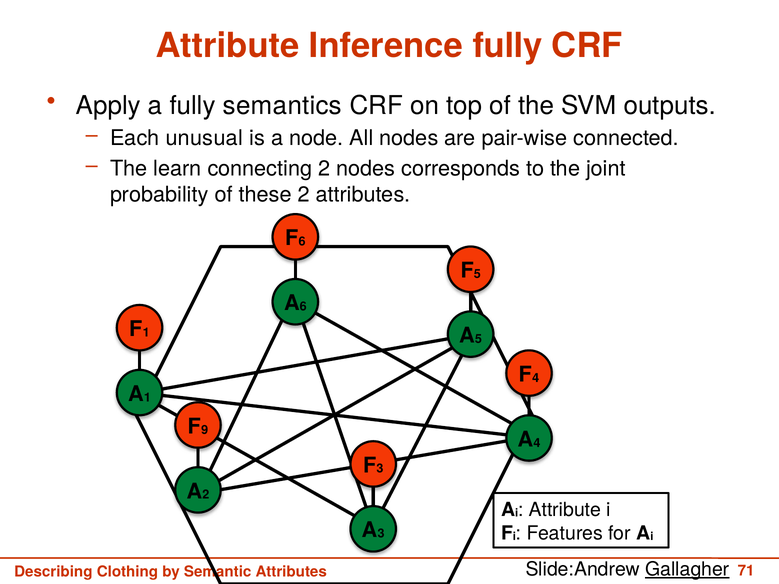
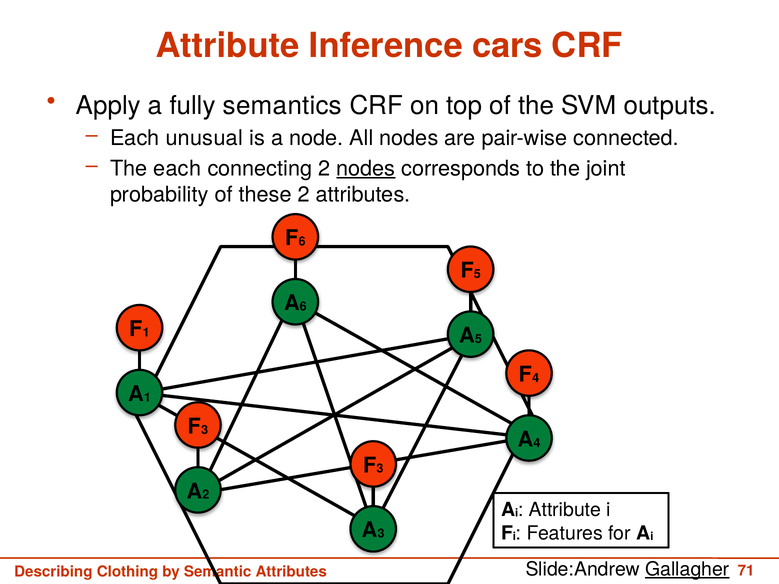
Inference fully: fully -> cars (507, 46)
The learn: learn -> each (177, 169)
nodes underline: none -> present (366, 169)
9: 9 -> 3 (205, 430)
